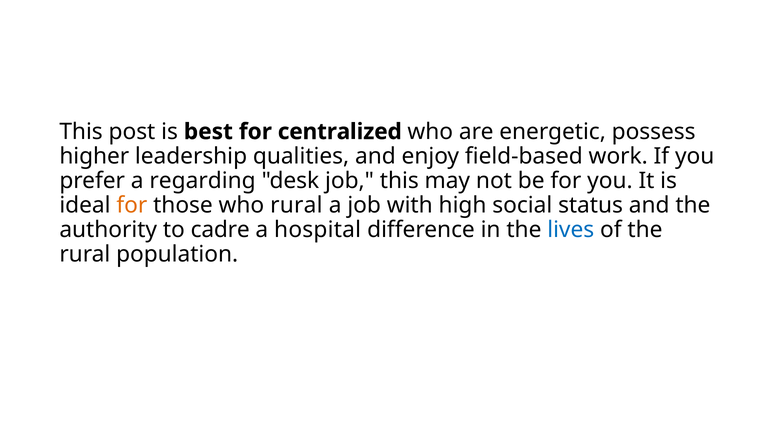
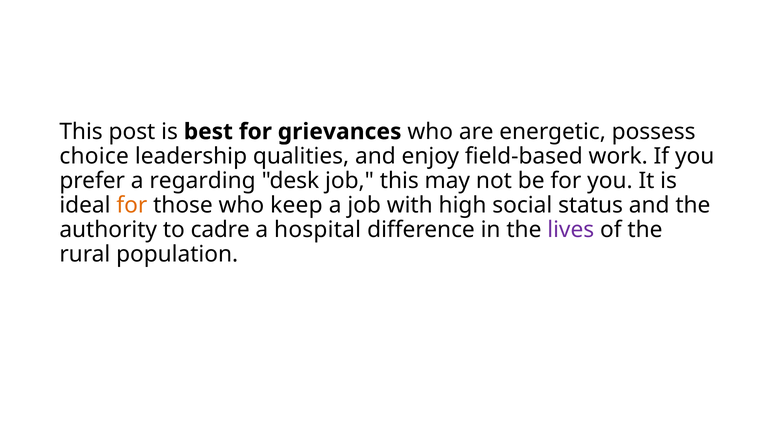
centralized: centralized -> grievances (340, 132)
higher: higher -> choice (94, 156)
who rural: rural -> keep (296, 205)
lives colour: blue -> purple (571, 230)
